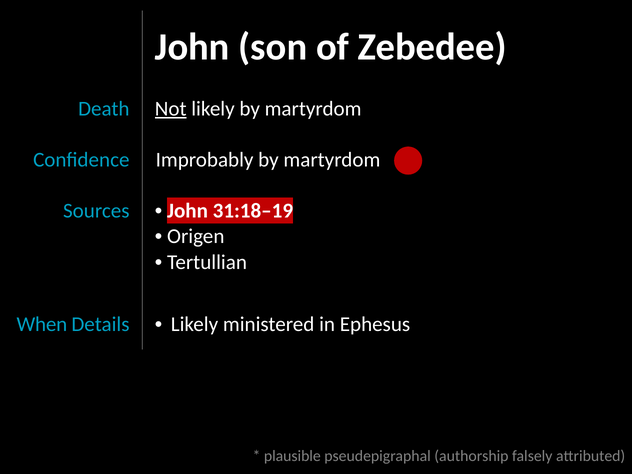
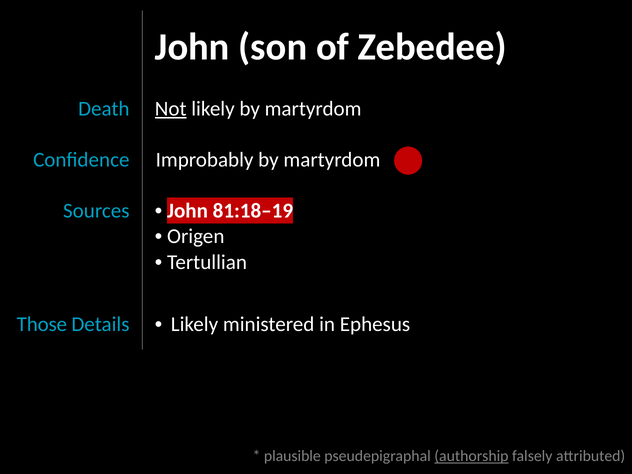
31:18–19: 31:18–19 -> 81:18–19 (253, 211)
When: When -> Those (42, 324)
authorship underline: none -> present (471, 456)
